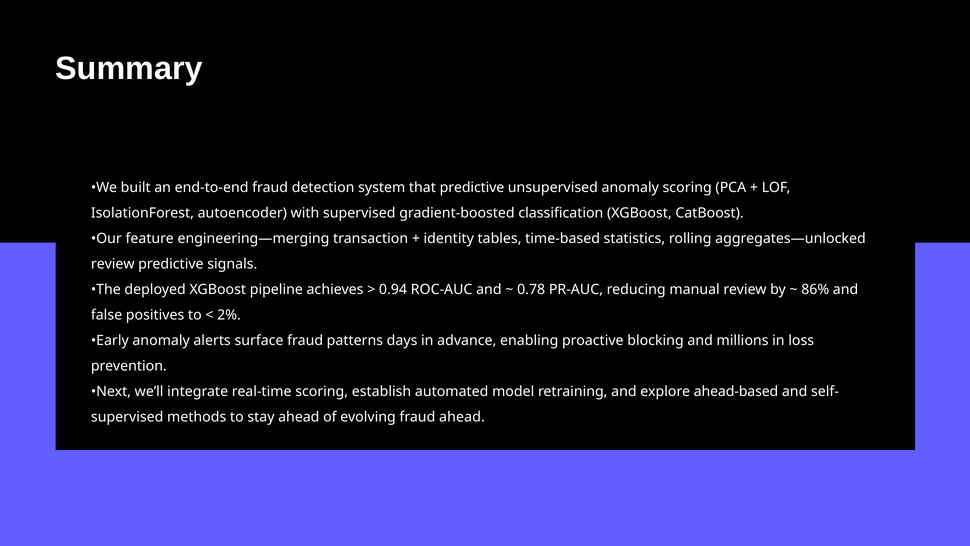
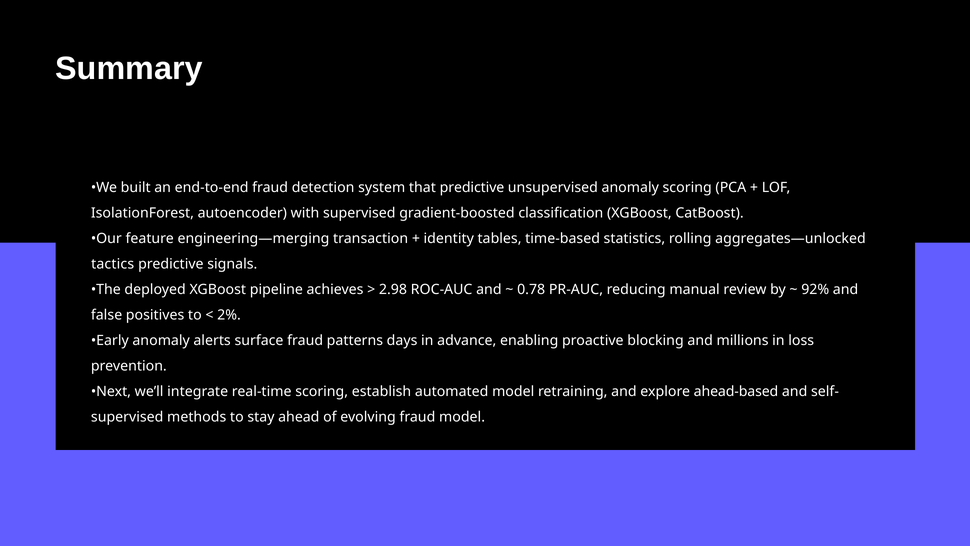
review: review -> tactics (113, 264)
0.94: 0.94 -> 2.98 (393, 289)
86%: 86% -> 92% (815, 289)
fraud ahead: ahead -> model (462, 417)
